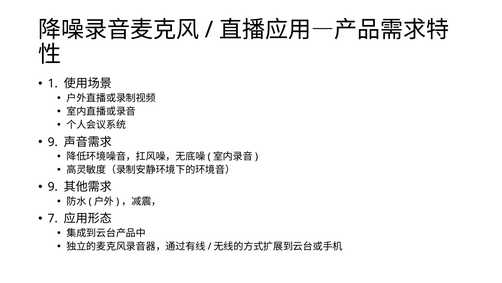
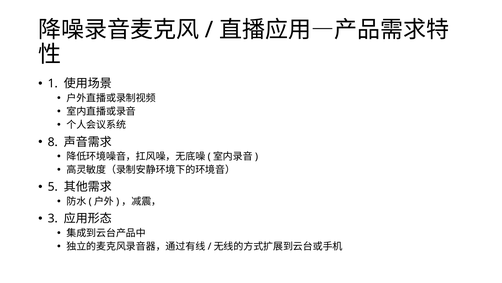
9: 9 -> 8 (53, 142)
9: 9 -> 5 (53, 187)
7: 7 -> 3 (53, 218)
